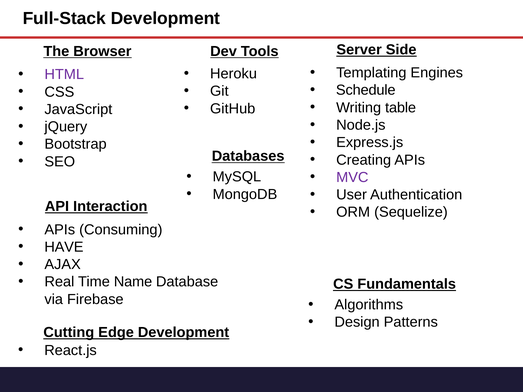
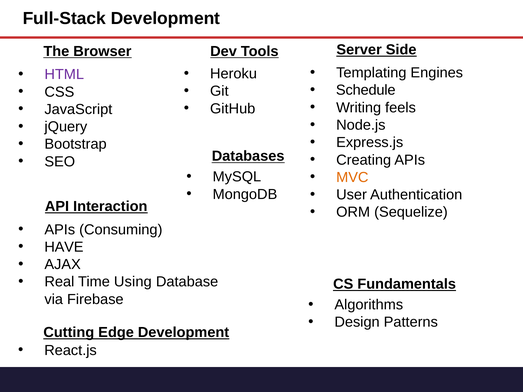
table: table -> feels (401, 108)
MVC colour: purple -> orange (352, 177)
Name: Name -> Using (133, 282)
